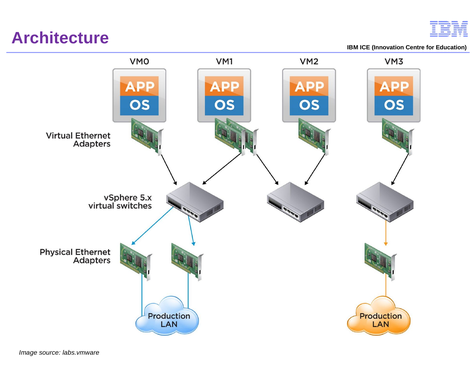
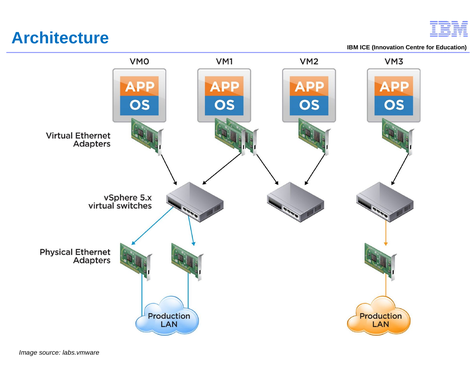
Architecture colour: purple -> blue (60, 38)
